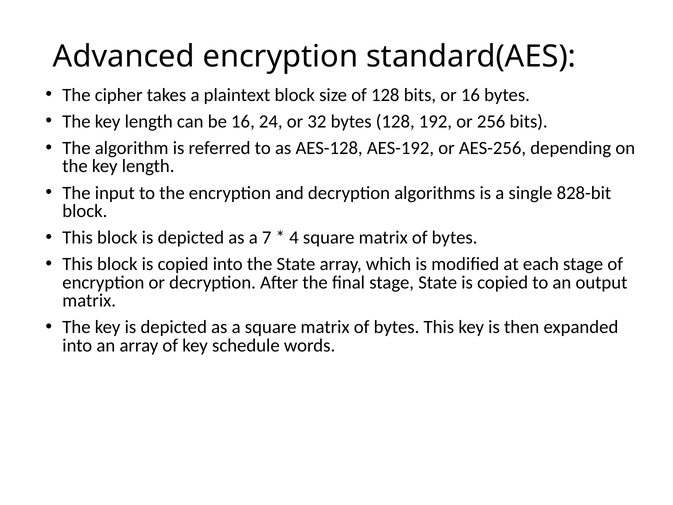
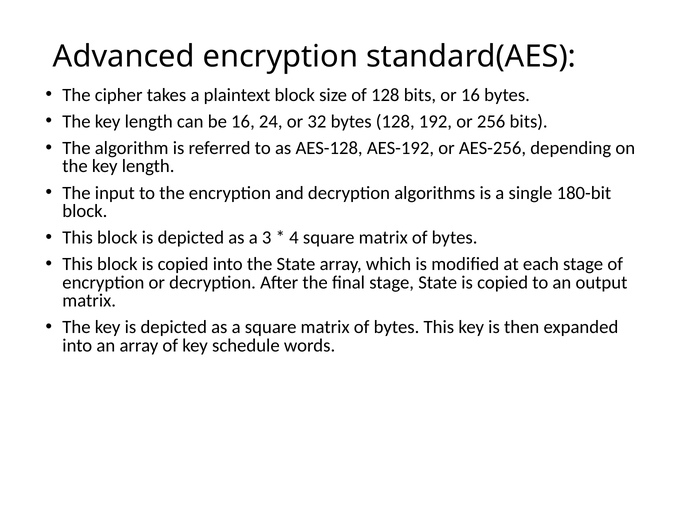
828-bit: 828-bit -> 180-bit (584, 193)
7: 7 -> 3 (267, 237)
